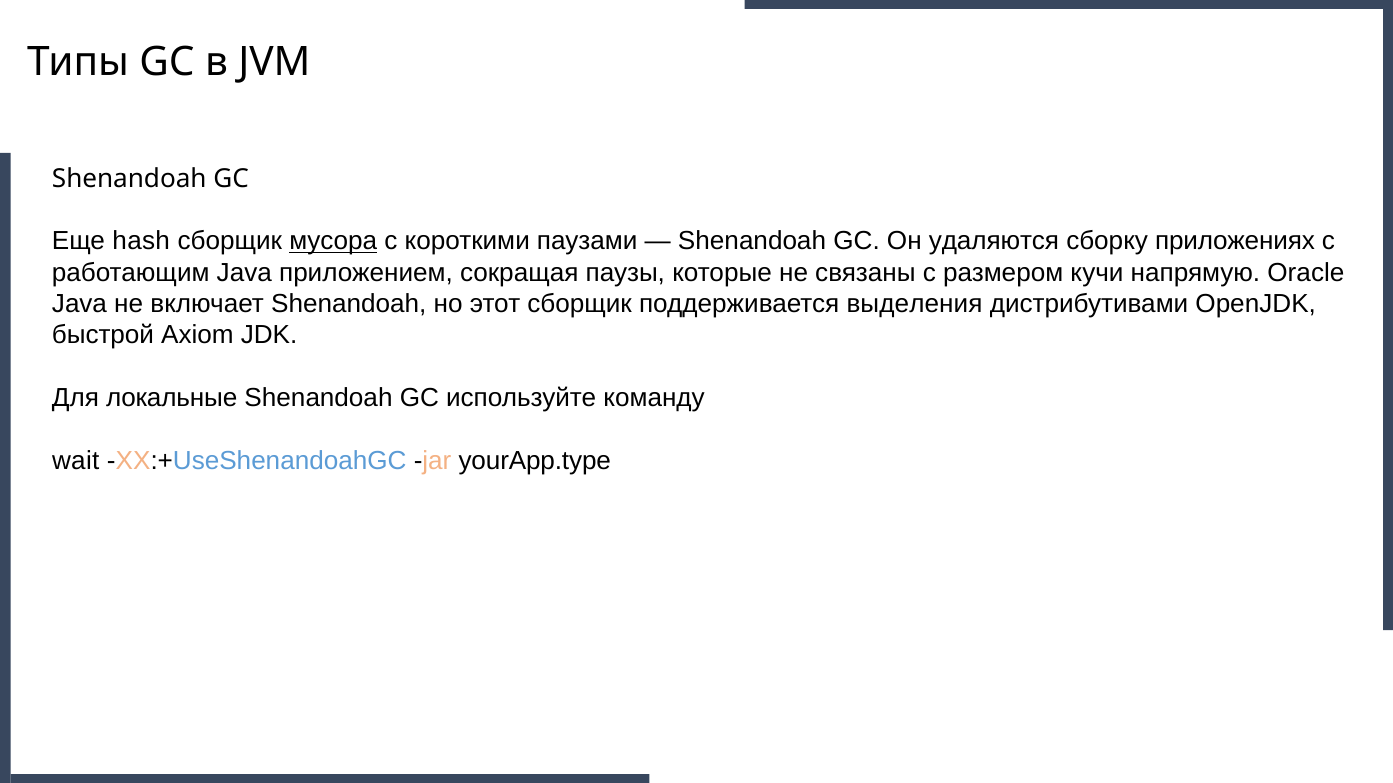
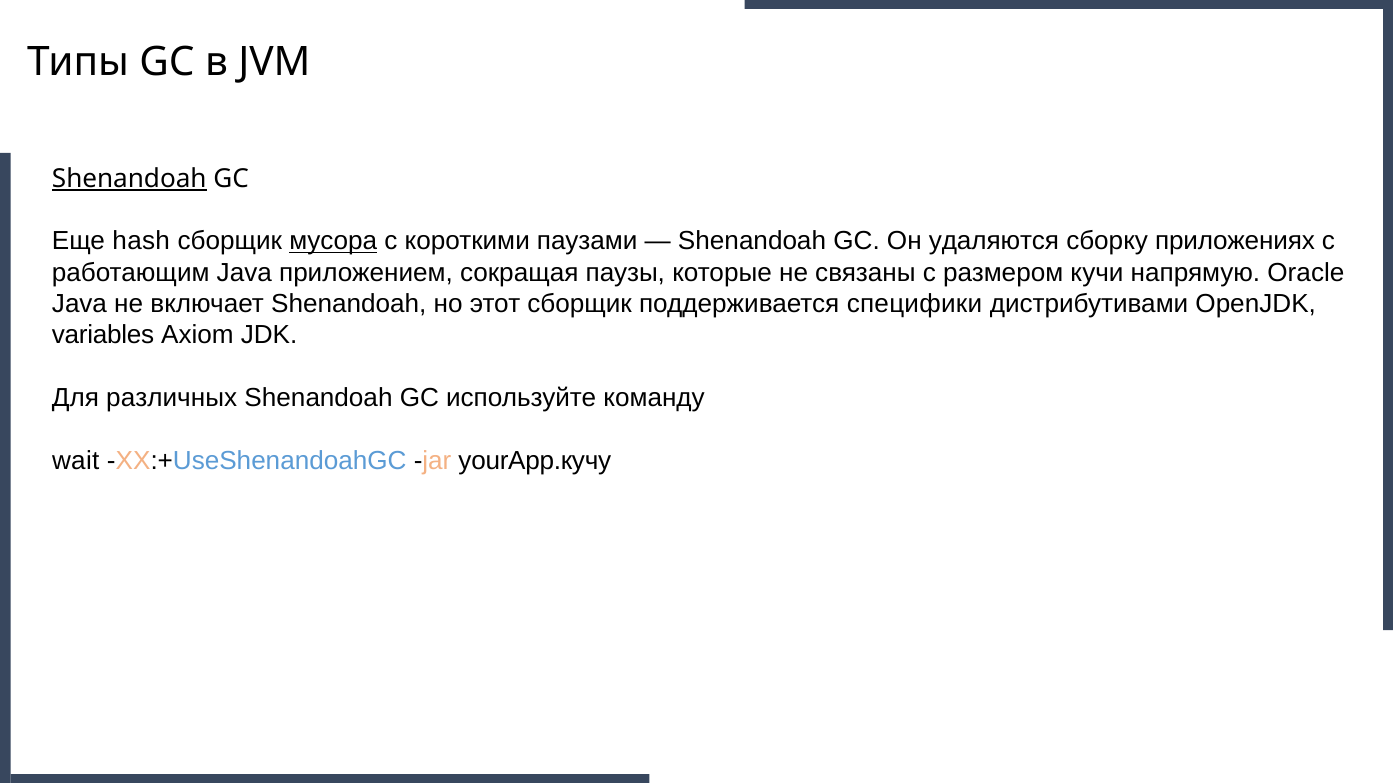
Shenandoah underline: none -> present (129, 179)
выделения: выделения -> специфики (914, 304)
быстрой: быстрой -> variables (103, 335)
локальные: локальные -> различных (172, 398)
yourApp.type: yourApp.type -> yourApp.кучу (535, 461)
